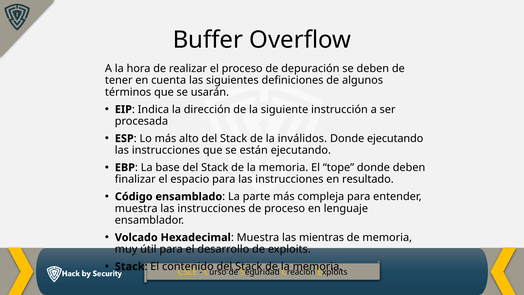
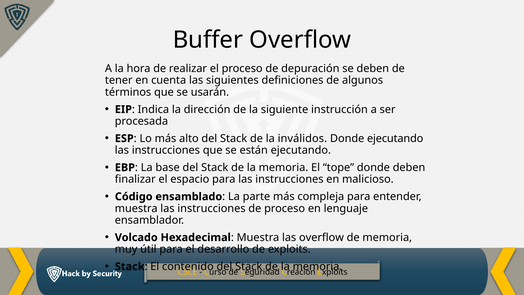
resultado: resultado -> malicioso (368, 179)
las mientras: mientras -> overflow (321, 237)
